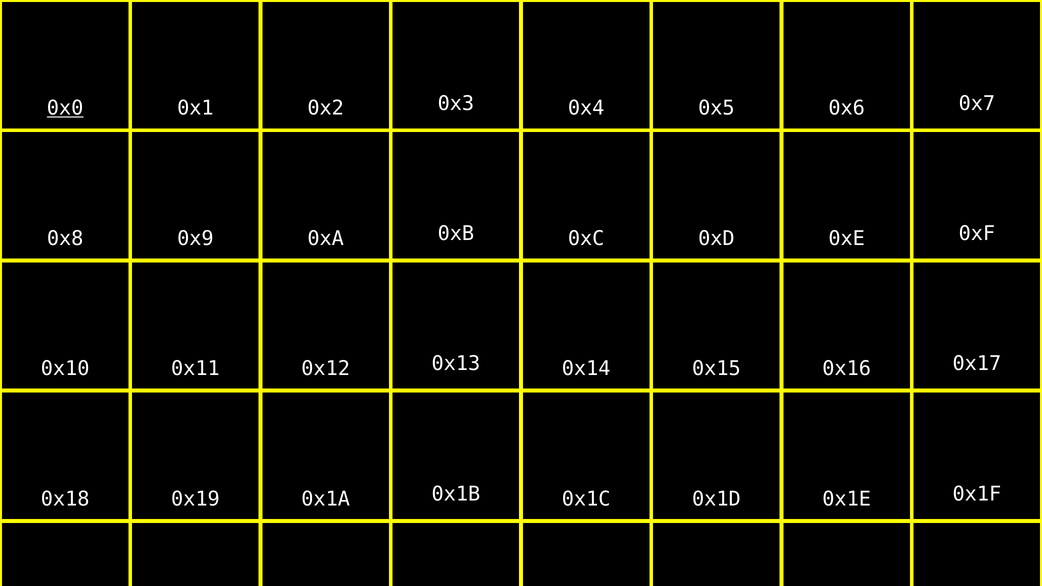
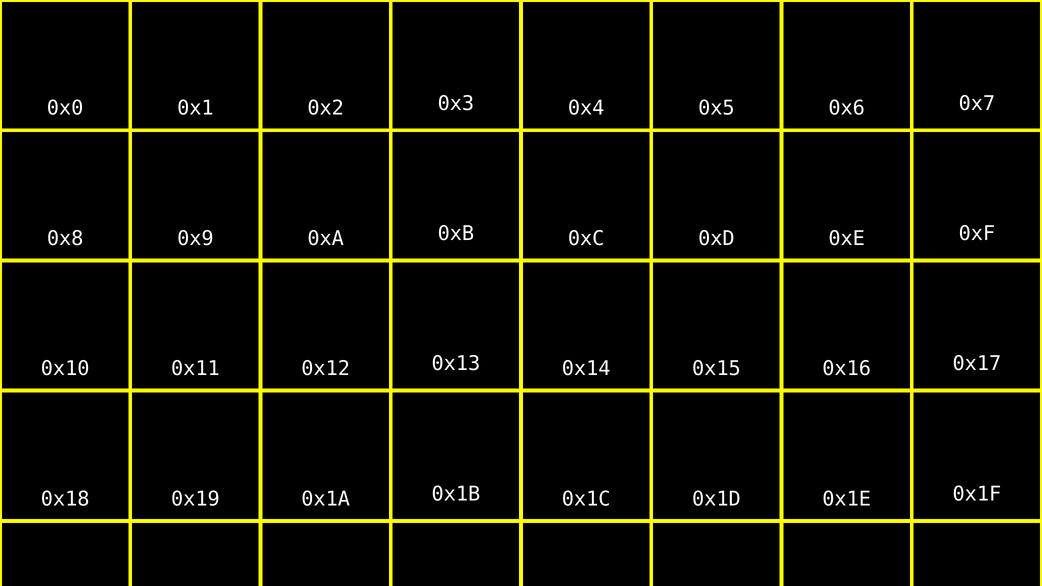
0x0 underline: present -> none (65, 108)
